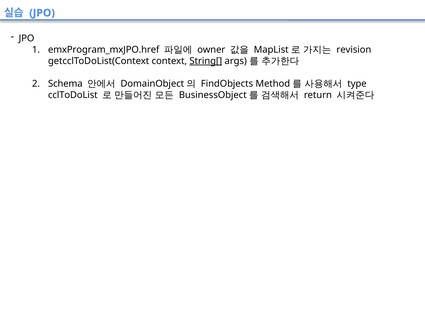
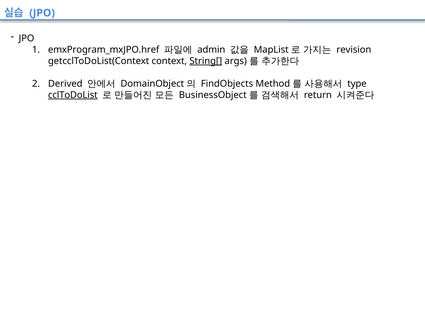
owner: owner -> admin (211, 50)
Schema: Schema -> Derived (65, 84)
cclToDoList underline: none -> present (73, 95)
